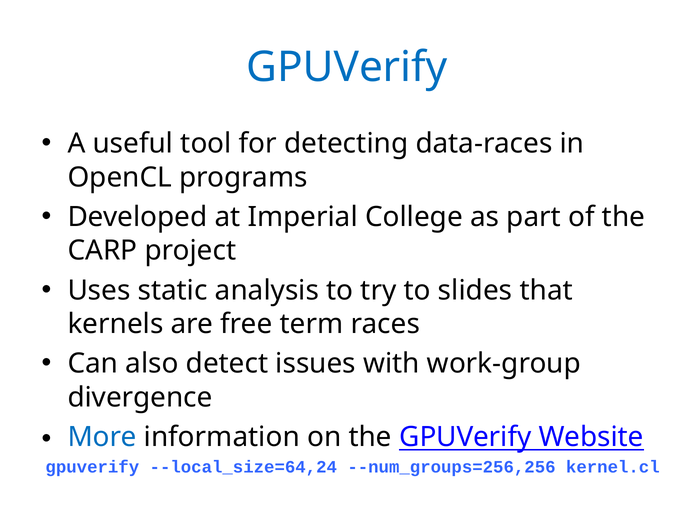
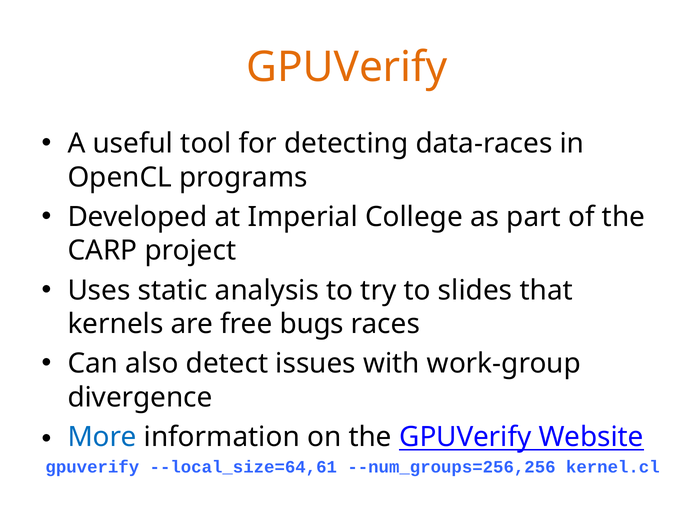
GPUVerify colour: blue -> orange (347, 67)
term: term -> bugs (312, 324)
--local_size=64,24: --local_size=64,24 -> --local_size=64,61 (243, 467)
